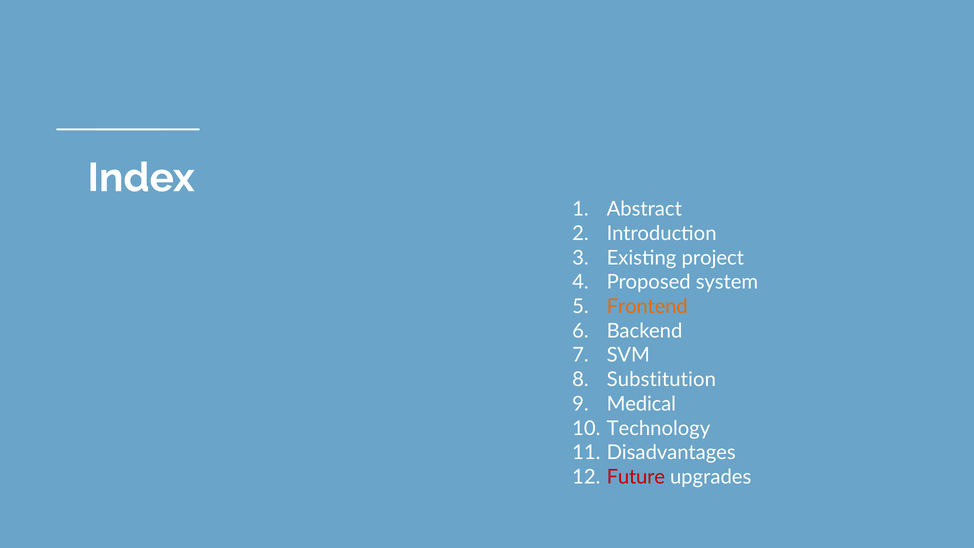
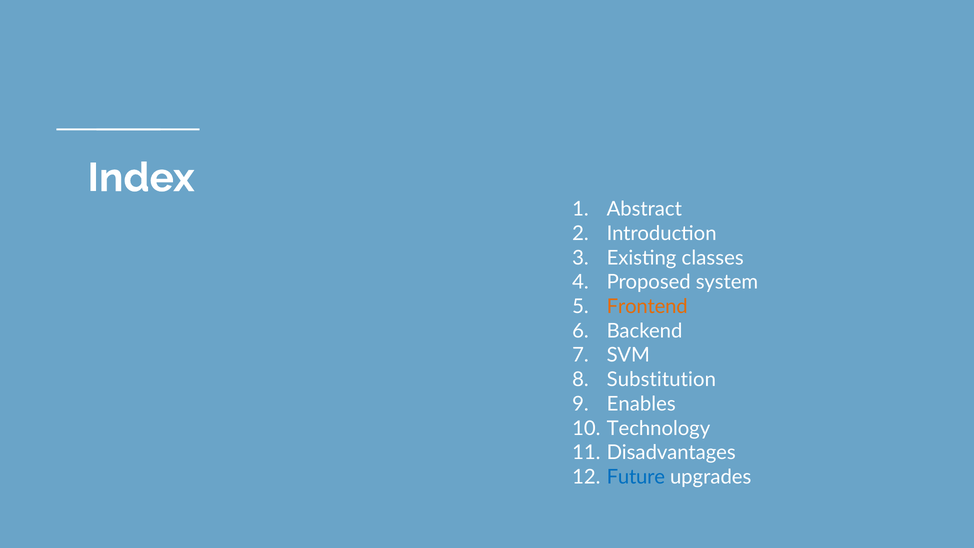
project: project -> classes (713, 258)
Medical: Medical -> Enables (641, 404)
Future colour: red -> blue (636, 477)
